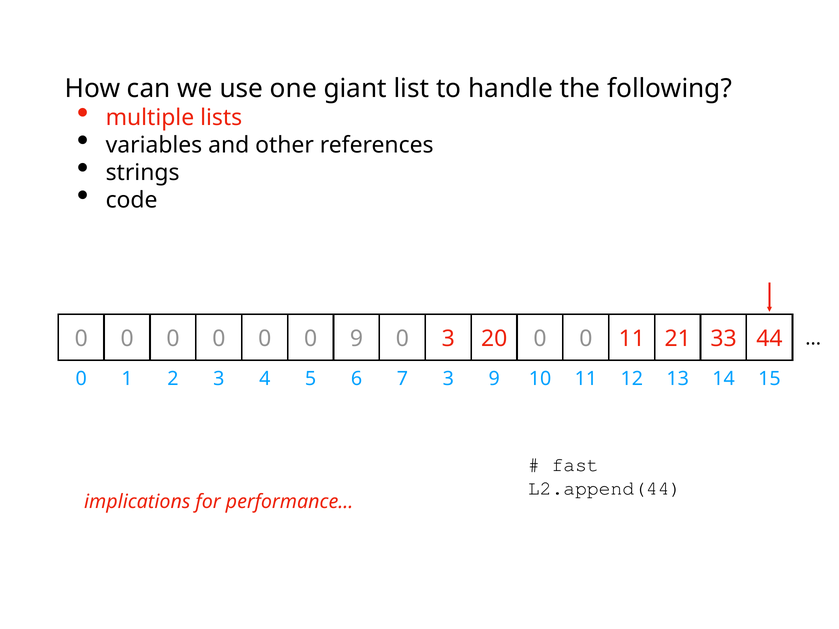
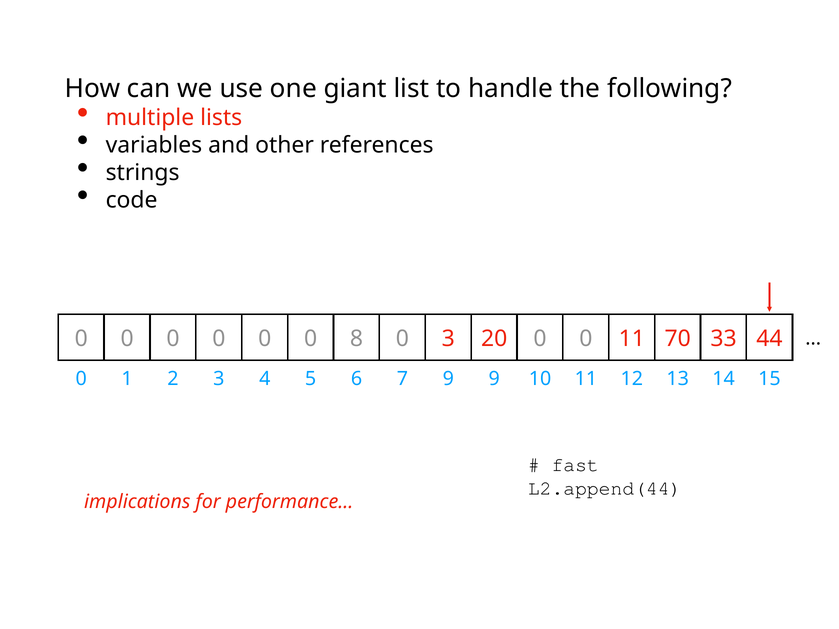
0 9: 9 -> 8 (357, 339)
21: 21 -> 70 (678, 339)
1 3: 3 -> 9 (448, 379)
